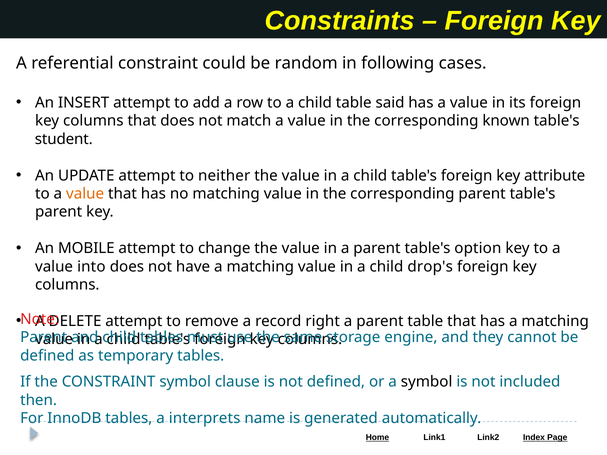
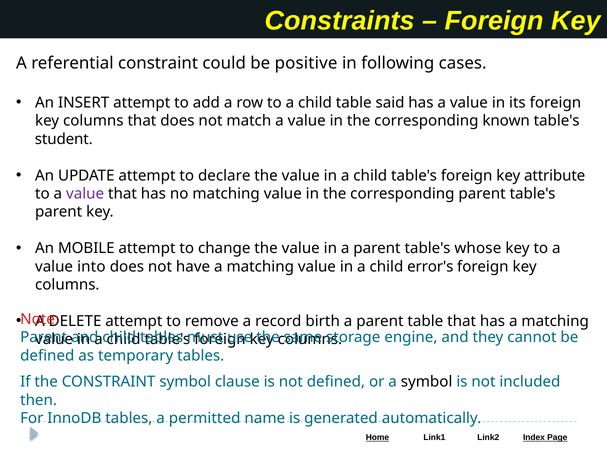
random: random -> positive (306, 63)
neither: neither -> declare (224, 176)
value colour: orange -> purple (85, 194)
option: option -> whose (478, 248)
drop's: drop's -> error's (430, 267)
right: right -> birth (323, 321)
interprets: interprets -> permitted (205, 419)
